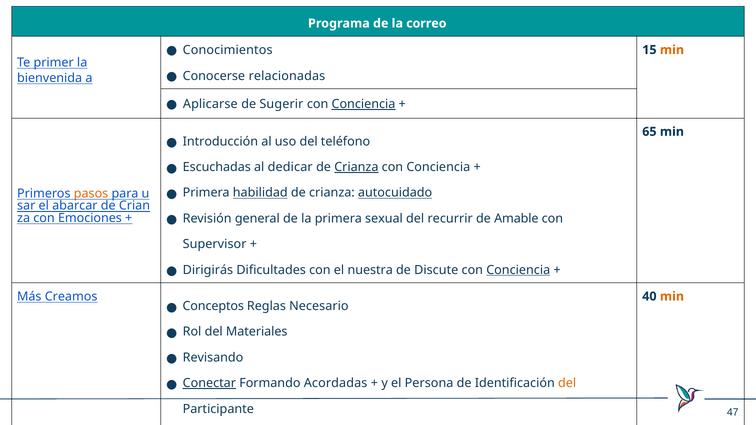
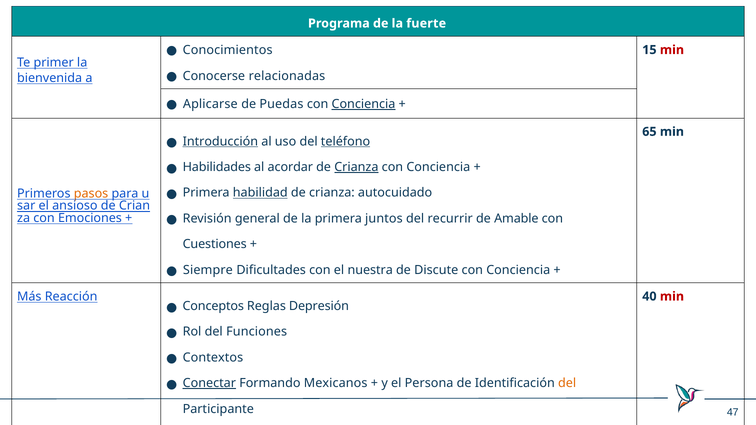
correo: correo -> fuerte (426, 23)
min colour: orange -> red (672, 50)
Sugerir: Sugerir -> Puedas (281, 104)
Introducción underline: none -> present (220, 141)
teléfono underline: none -> present (346, 141)
Escuchadas: Escuchadas -> Habilidades (217, 167)
dedicar: dedicar -> acordar (290, 167)
autocuidado underline: present -> none (395, 193)
abarcar: abarcar -> ansioso (75, 206)
sexual: sexual -> juntos (384, 219)
Supervisor: Supervisor -> Cuestiones (215, 244)
Dirigirás: Dirigirás -> Siempre (208, 270)
Conciencia underline: present -> none (518, 270)
Creamos: Creamos -> Reacción (71, 297)
min colour: orange -> red (672, 297)
Necesario: Necesario -> Depresión (319, 306)
Materiales: Materiales -> Funciones (257, 332)
Revisando: Revisando -> Contextos (213, 358)
Acordadas: Acordadas -> Mexicanos (336, 383)
